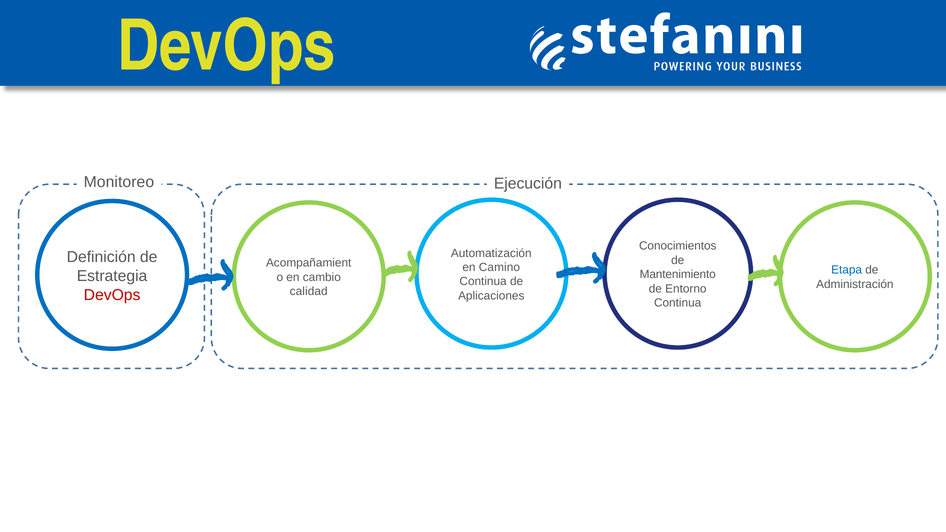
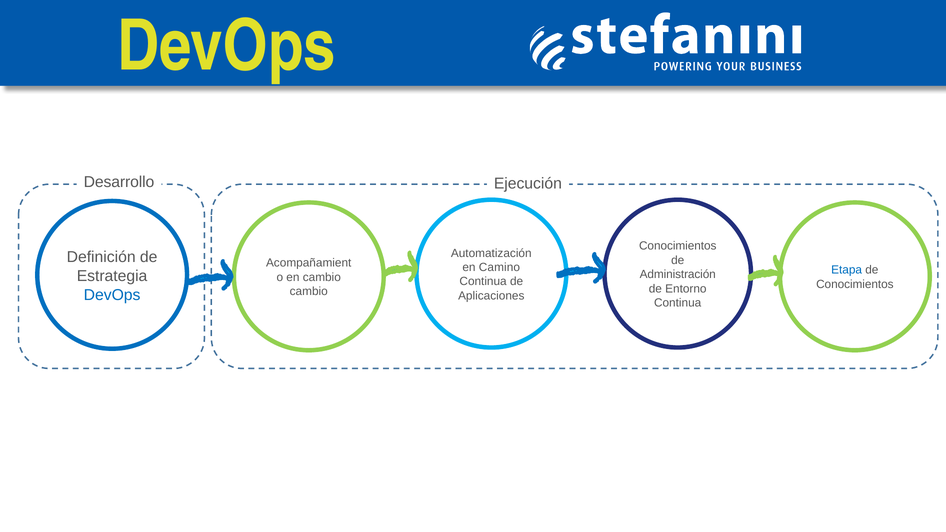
Monitoreo: Monitoreo -> Desarrollo (119, 182)
Mantenimiento: Mantenimiento -> Administración (678, 274)
Administración: Administración -> Conocimientos (855, 284)
calidad: calidad -> cambio (309, 291)
DevOps colour: red -> blue (112, 295)
